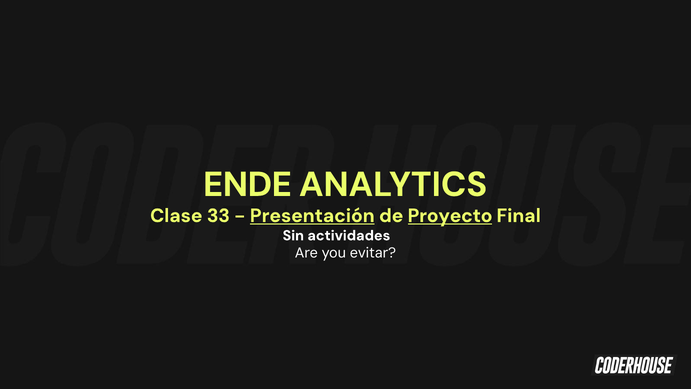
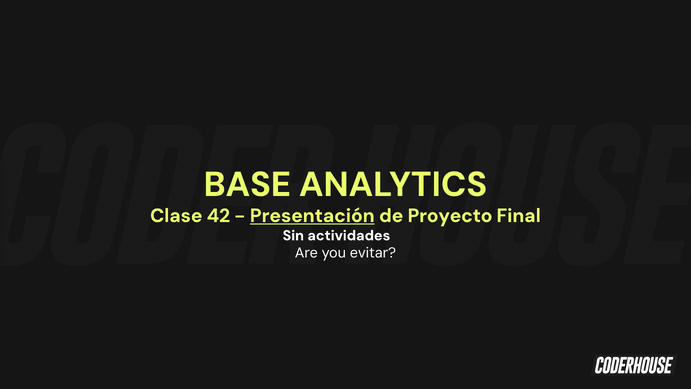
ENDE: ENDE -> BASE (247, 184)
33: 33 -> 42 (218, 216)
Proyecto underline: present -> none (450, 216)
